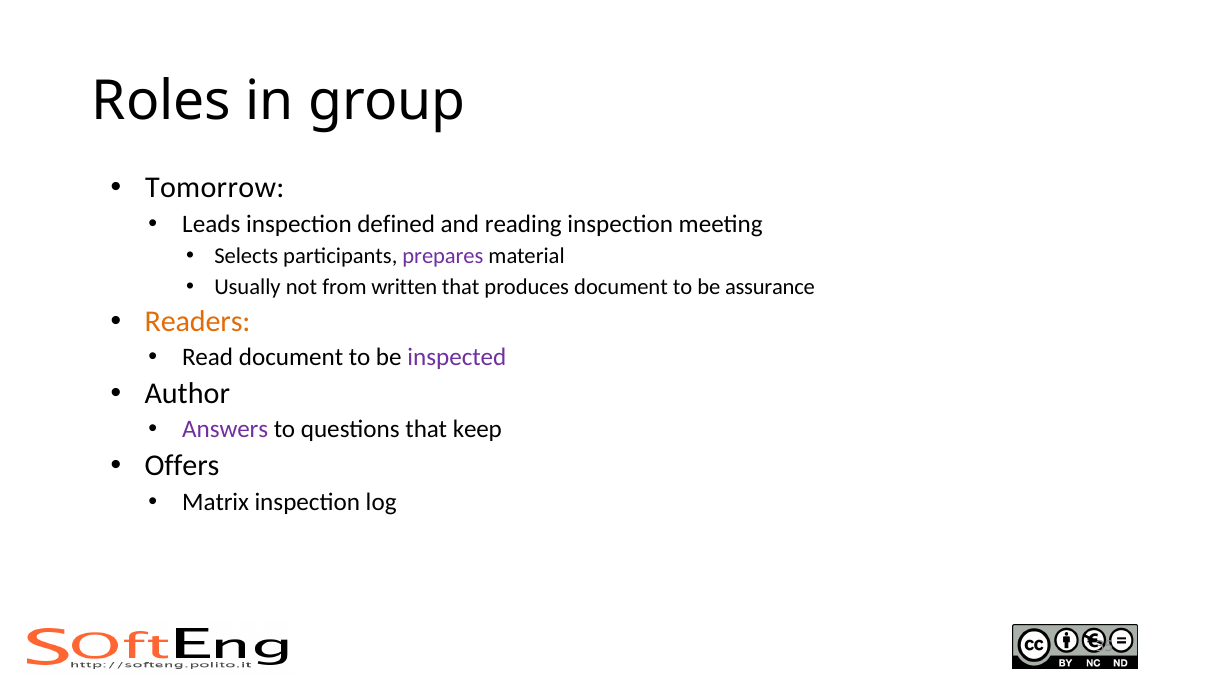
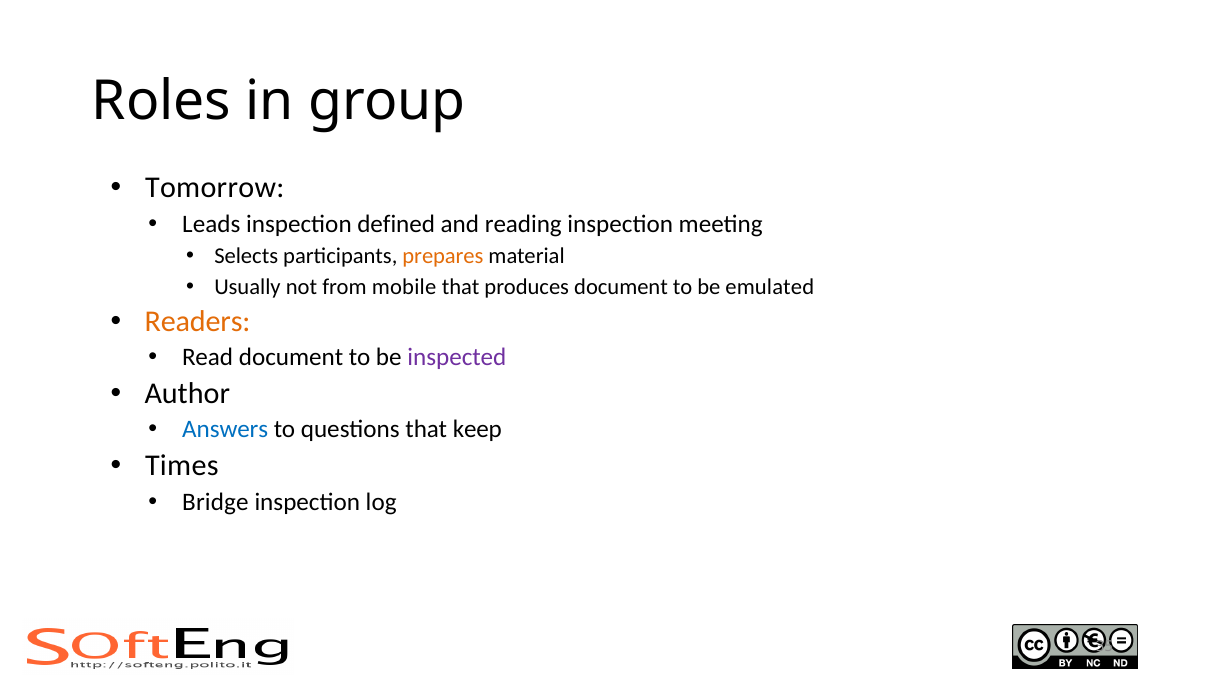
prepares colour: purple -> orange (443, 256)
written: written -> mobile (404, 287)
assurance: assurance -> emulated (770, 287)
Answers colour: purple -> blue (225, 429)
Offers: Offers -> Times (182, 466)
Matrix: Matrix -> Bridge (215, 502)
